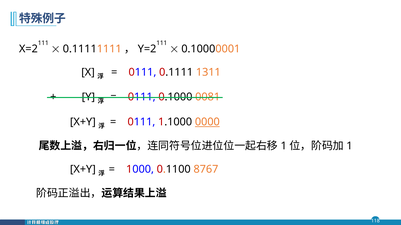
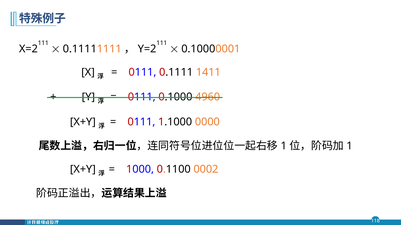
1311: 1311 -> 1411 (208, 72)
0081: 0081 -> 4960 (208, 97)
0000 underline: present -> none (207, 122)
8767: 8767 -> 0002 (206, 170)
